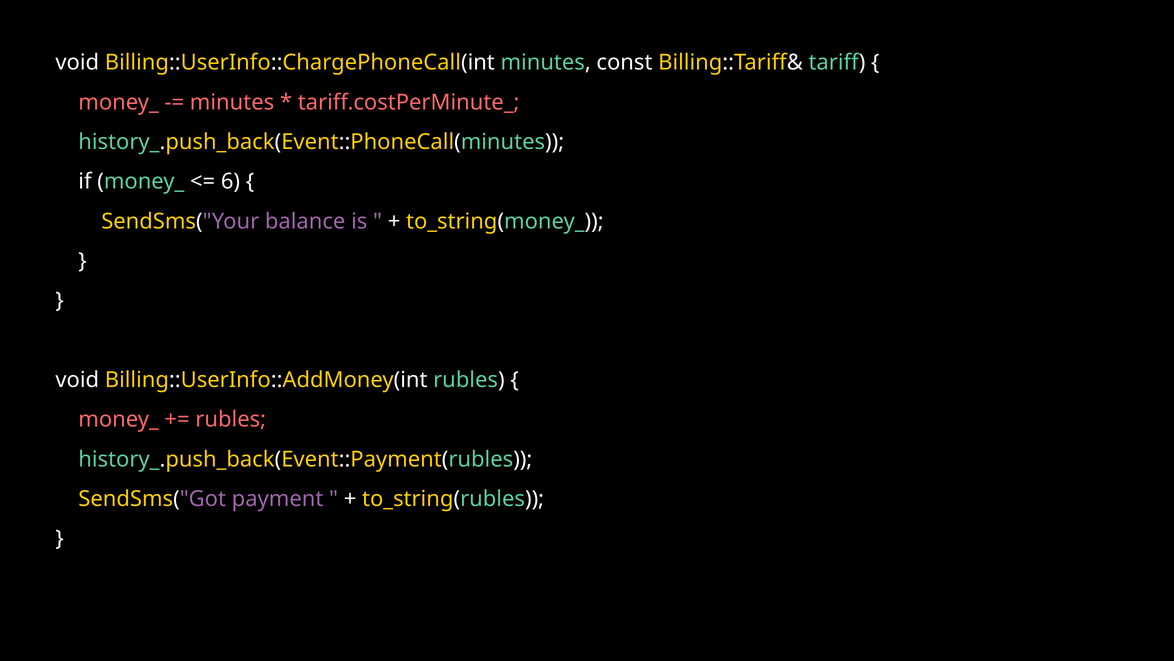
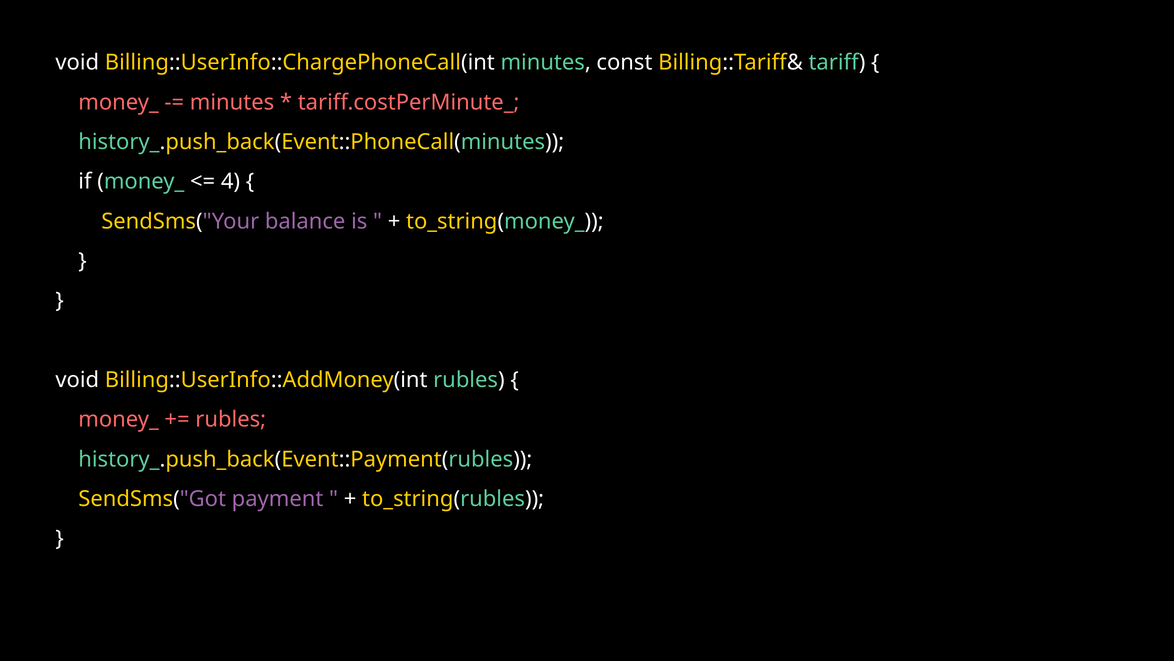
6: 6 -> 4 (230, 182)
